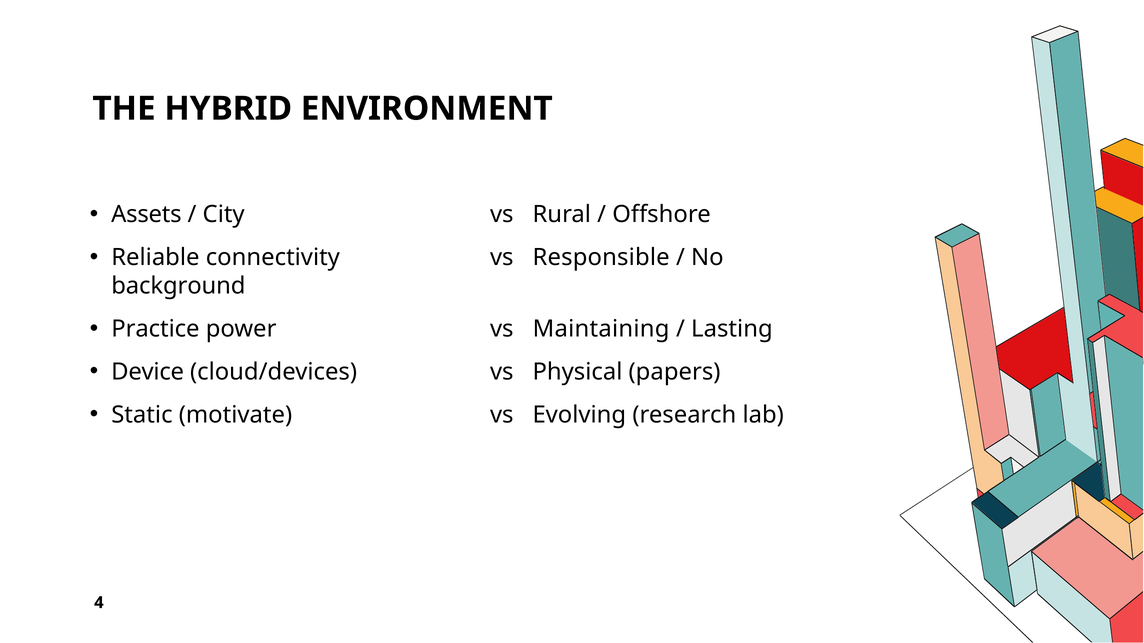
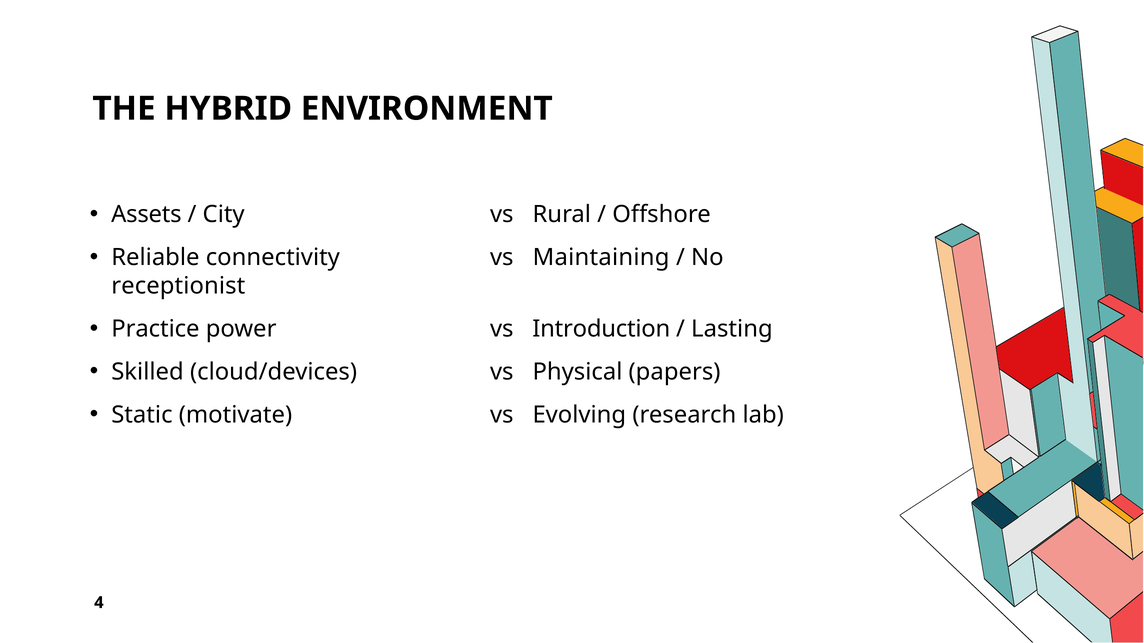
Responsible: Responsible -> Maintaining (601, 258)
background: background -> receptionist (178, 286)
Maintaining: Maintaining -> Introduction (601, 329)
Device: Device -> Skilled (148, 372)
